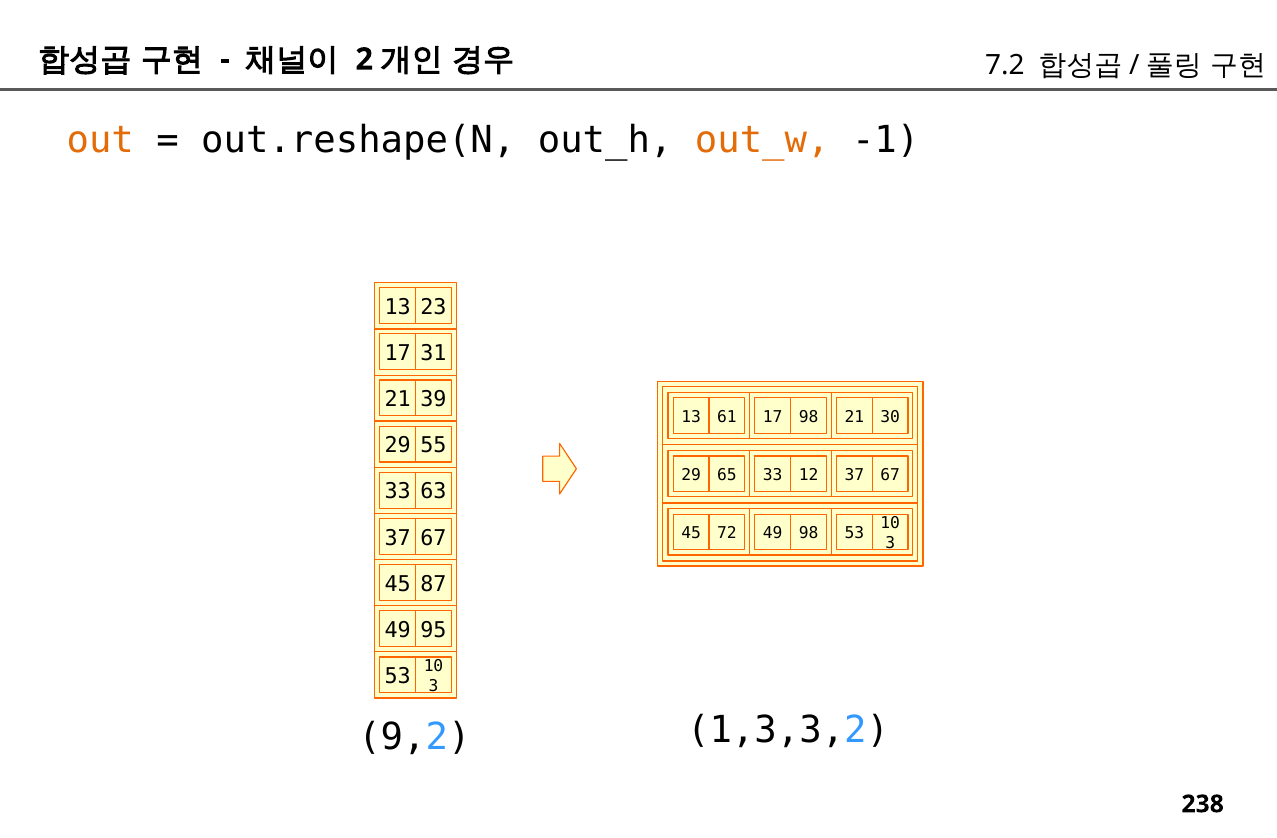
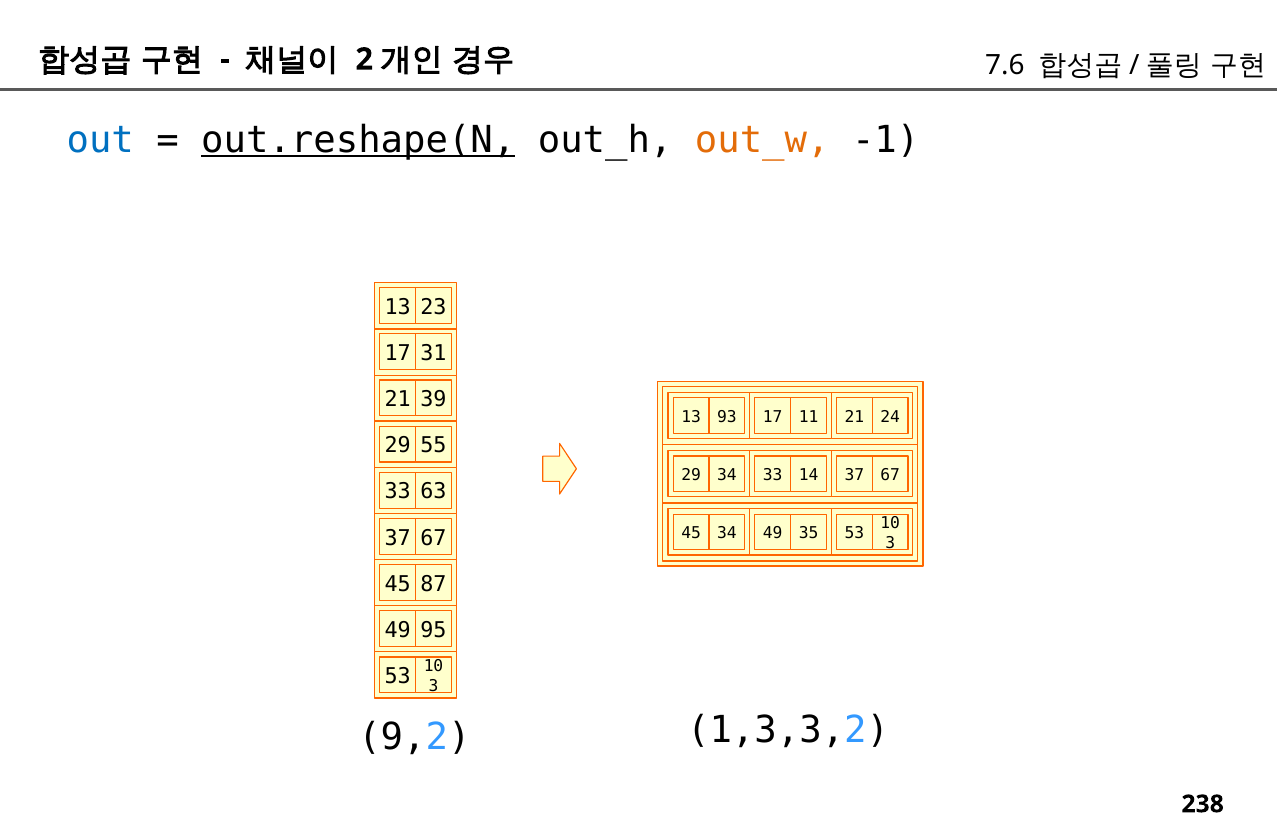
7.2: 7.2 -> 7.6 (1005, 65)
out colour: orange -> blue (100, 140)
out.reshape(N underline: none -> present (358, 140)
61: 61 -> 93 (727, 417)
17 98: 98 -> 11 (809, 417)
30: 30 -> 24 (890, 417)
29 65: 65 -> 34 (727, 475)
12: 12 -> 14 (809, 475)
45 72: 72 -> 34 (727, 534)
49 98: 98 -> 35 (809, 534)
